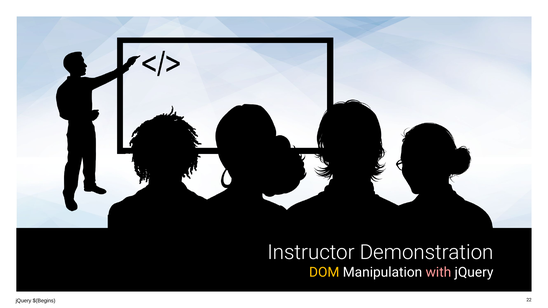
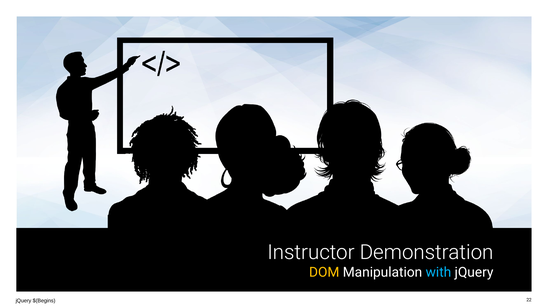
with colour: pink -> light blue (438, 273)
